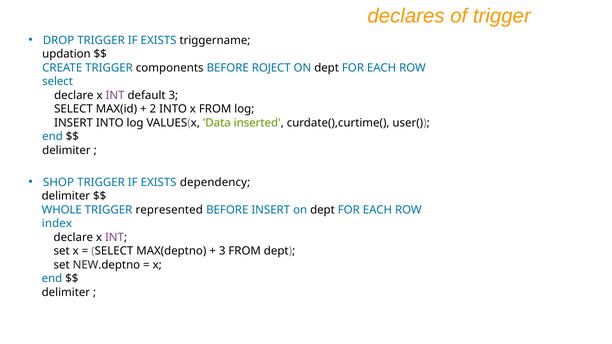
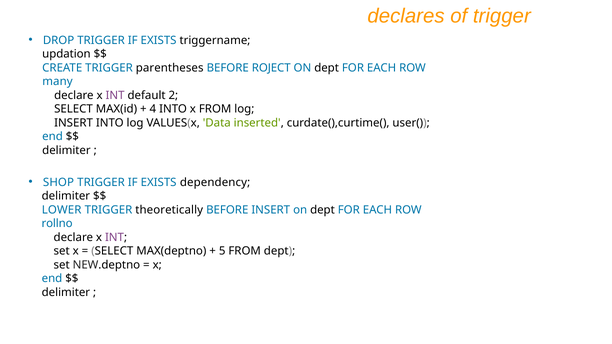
components: components -> parentheses (170, 68)
select: select -> many (57, 82)
default 3: 3 -> 2 (173, 95)
2: 2 -> 4 (153, 109)
WHOLE: WHOLE -> LOWER (62, 210)
represented: represented -> theoretically (169, 210)
index: index -> rollno (57, 224)
3: 3 -> 5 (222, 251)
